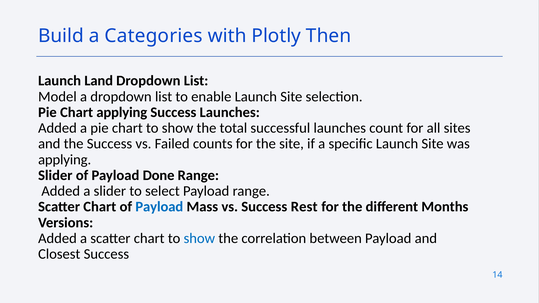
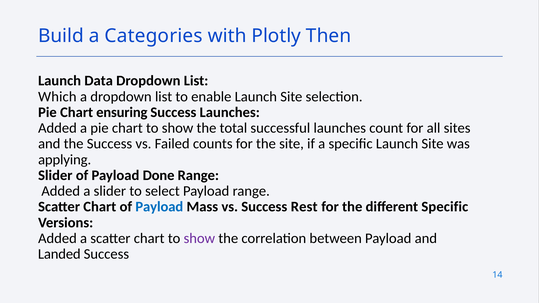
Land: Land -> Data (99, 81)
Model: Model -> Which (57, 97)
Chart applying: applying -> ensuring (122, 112)
different Months: Months -> Specific (445, 207)
show colour: blue -> purple (199, 238)
Closest: Closest -> Landed (59, 254)
